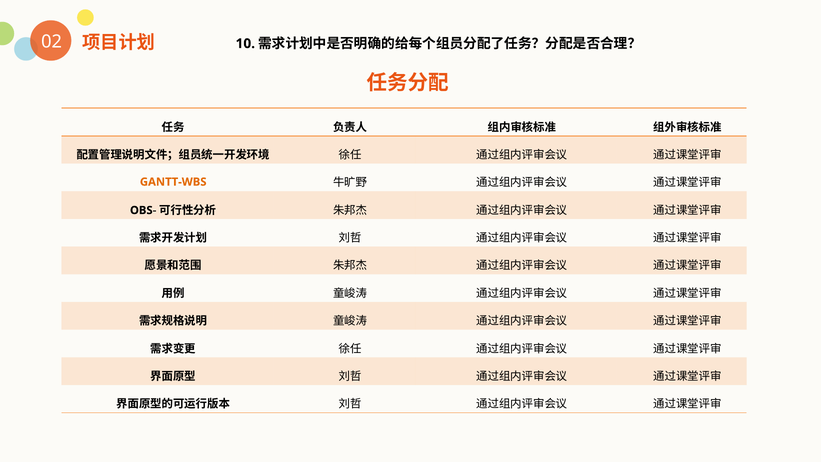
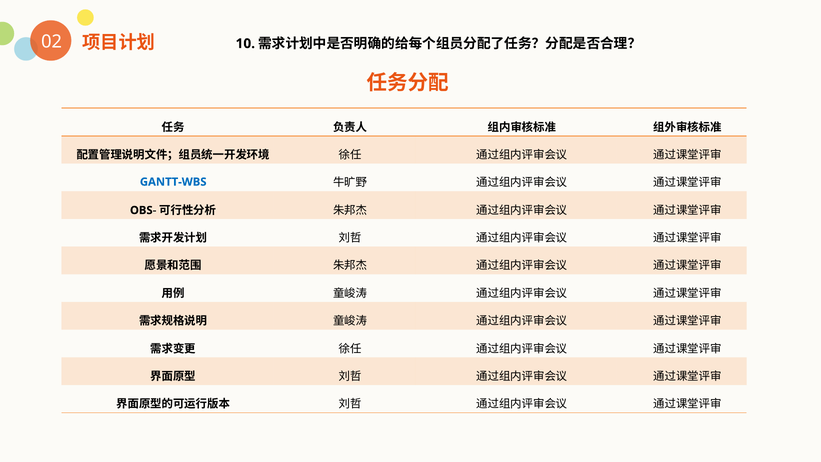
GANTT-WBS colour: orange -> blue (173, 182)
